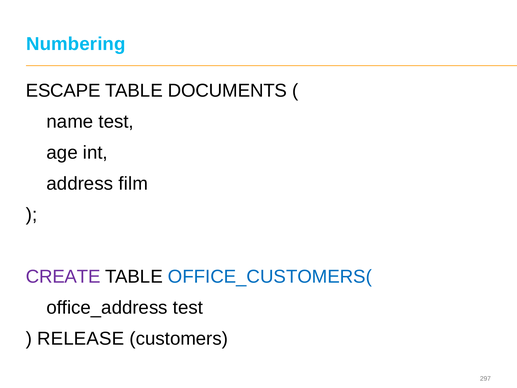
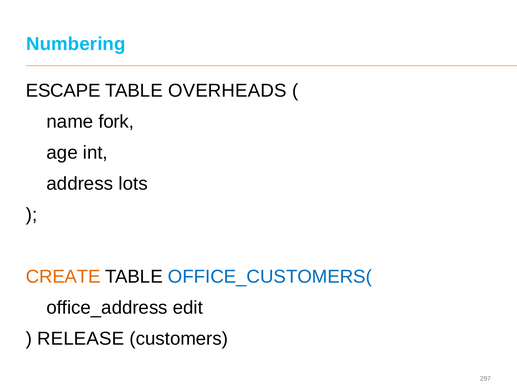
DOCUMENTS: DOCUMENTS -> OVERHEADS (227, 91)
name test: test -> fork (116, 122)
film: film -> lots (133, 184)
CREATE colour: purple -> orange (63, 277)
office_address test: test -> edit (188, 308)
